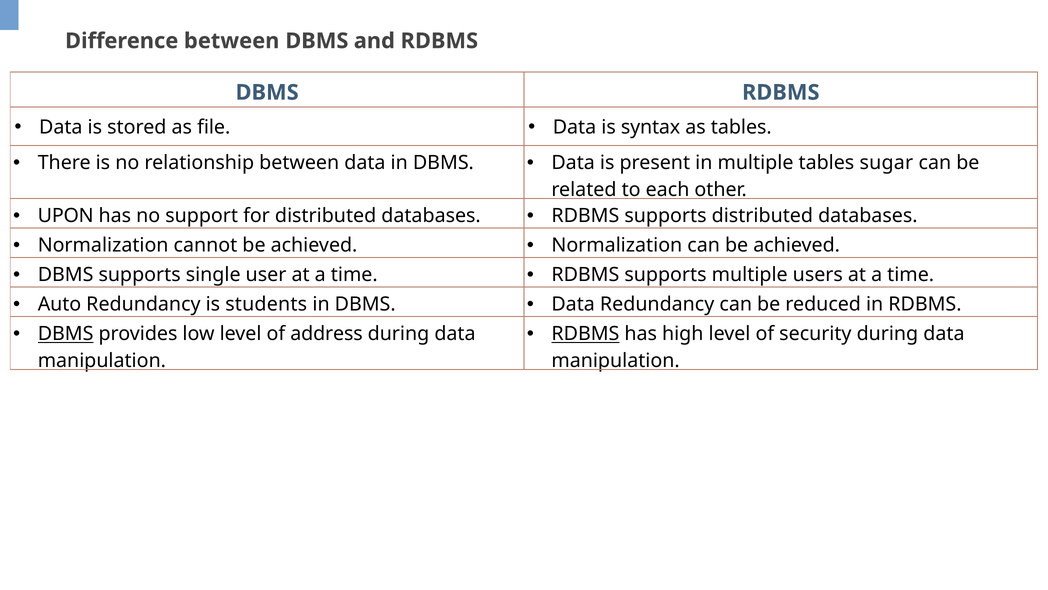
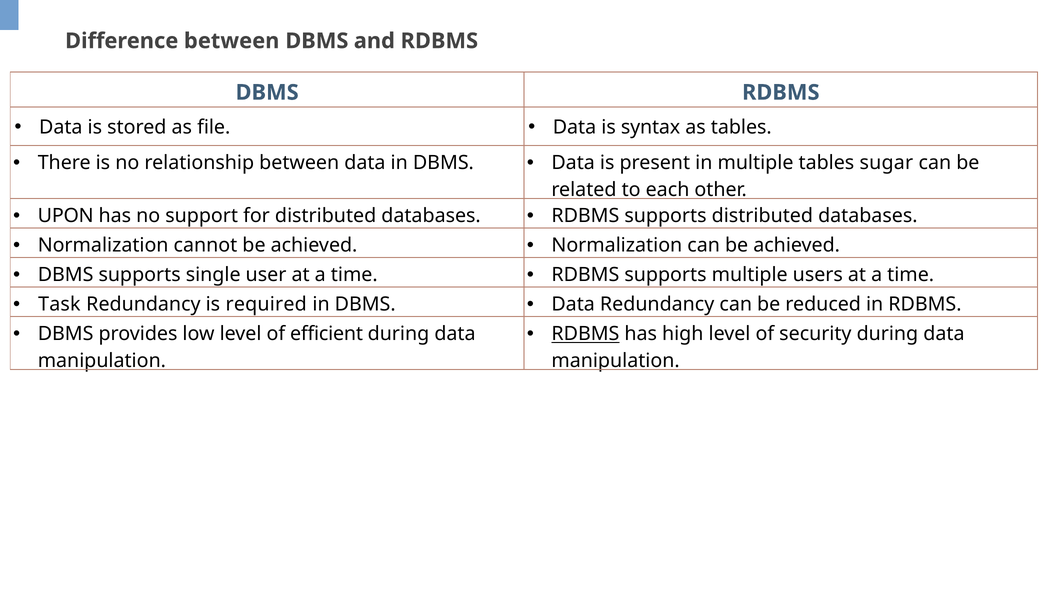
Auto: Auto -> Task (59, 304)
students: students -> required (266, 304)
DBMS underline: present -> none (66, 334)
address: address -> efficient (327, 334)
